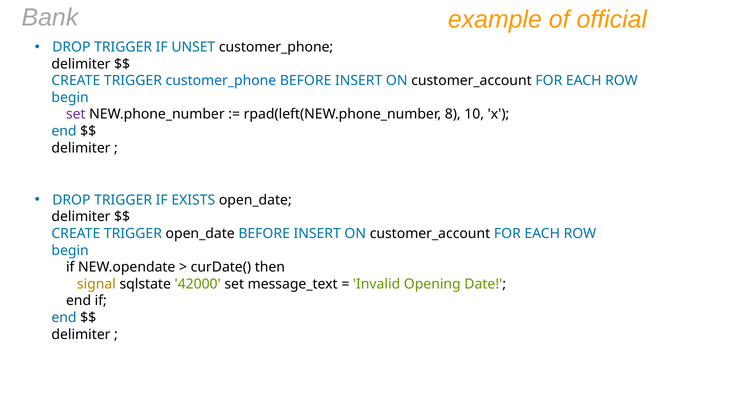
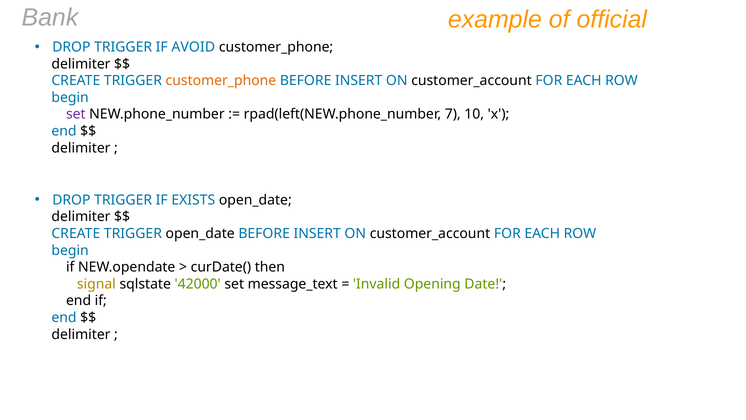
UNSET: UNSET -> AVOID (193, 47)
customer_phone colour: blue -> orange (221, 81)
8: 8 -> 7 (453, 114)
